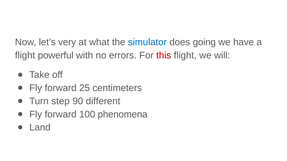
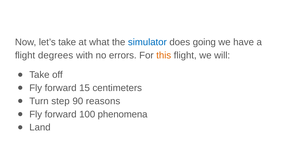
let’s very: very -> take (67, 42)
powerful: powerful -> degrees (56, 55)
this colour: red -> orange (164, 55)
25: 25 -> 15 (85, 88)
different: different -> reasons (103, 101)
